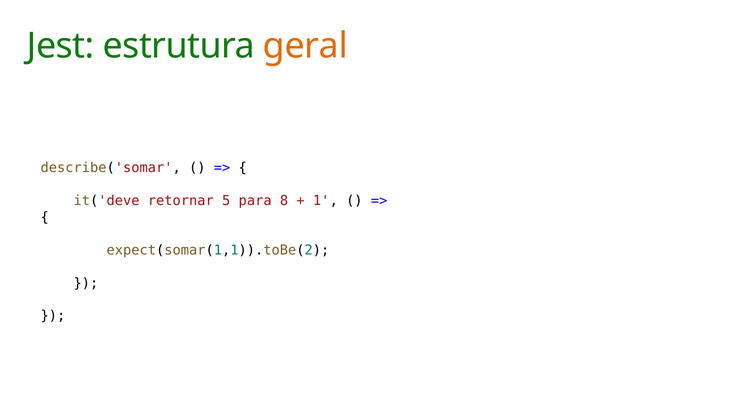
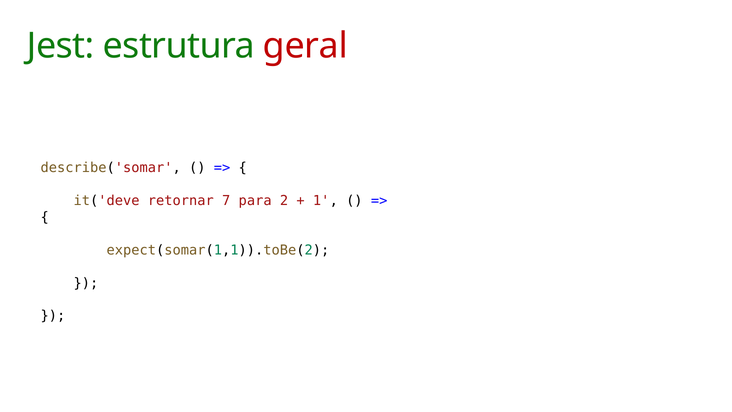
geral colour: orange -> red (305, 46)
5: 5 -> 7 (226, 201)
8: 8 -> 2 (284, 201)
